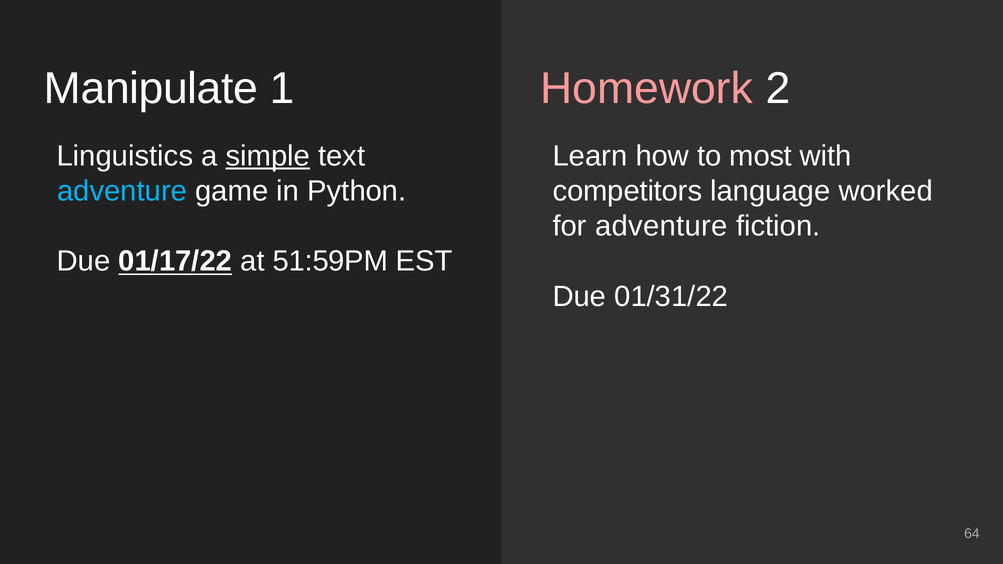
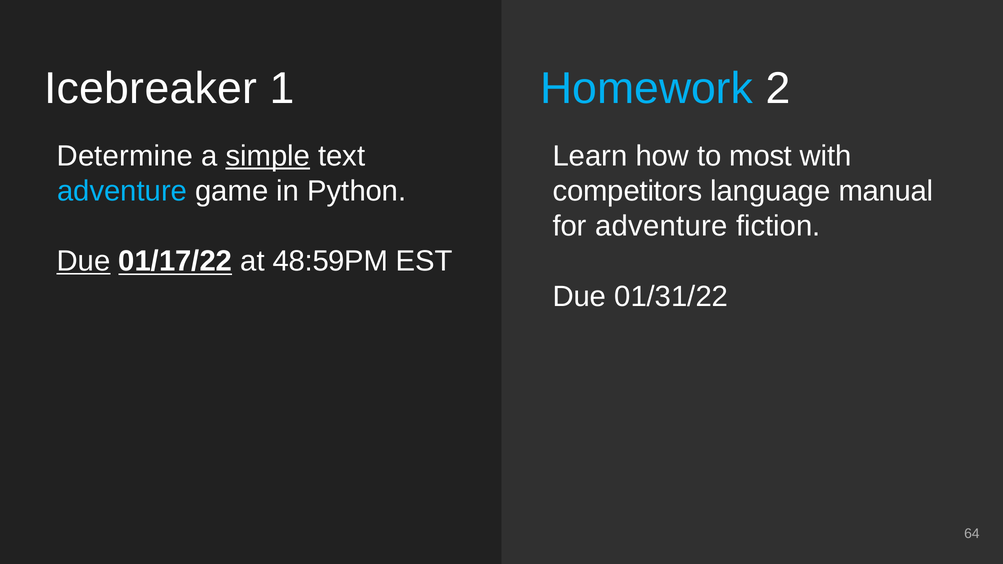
Manipulate: Manipulate -> Icebreaker (151, 89)
Homework colour: pink -> light blue (647, 89)
Linguistics: Linguistics -> Determine (125, 156)
worked: worked -> manual (886, 191)
Due underline: none -> present (84, 261)
51:59PM: 51:59PM -> 48:59PM (330, 261)
